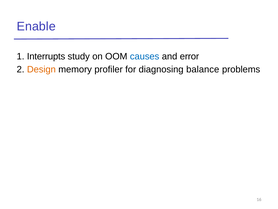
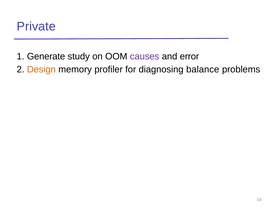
Enable: Enable -> Private (36, 26)
Interrupts: Interrupts -> Generate (46, 56)
causes colour: blue -> purple (145, 56)
